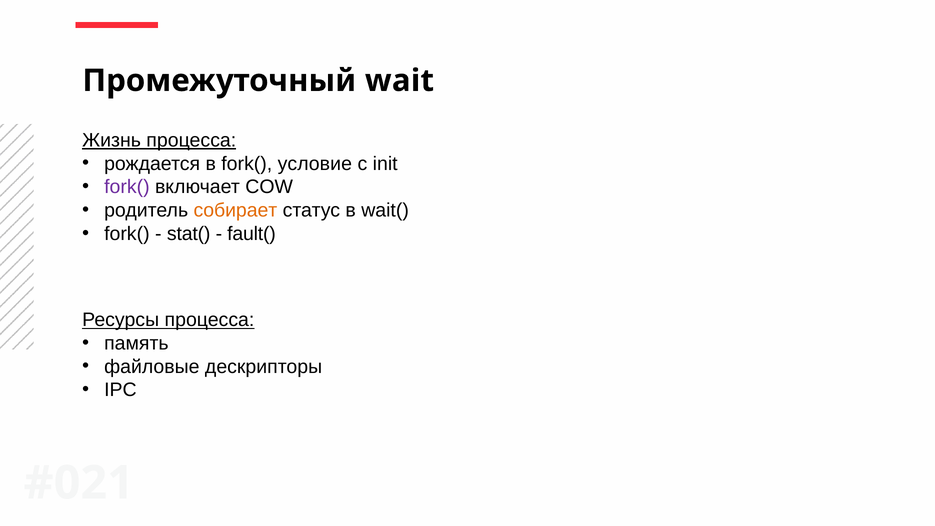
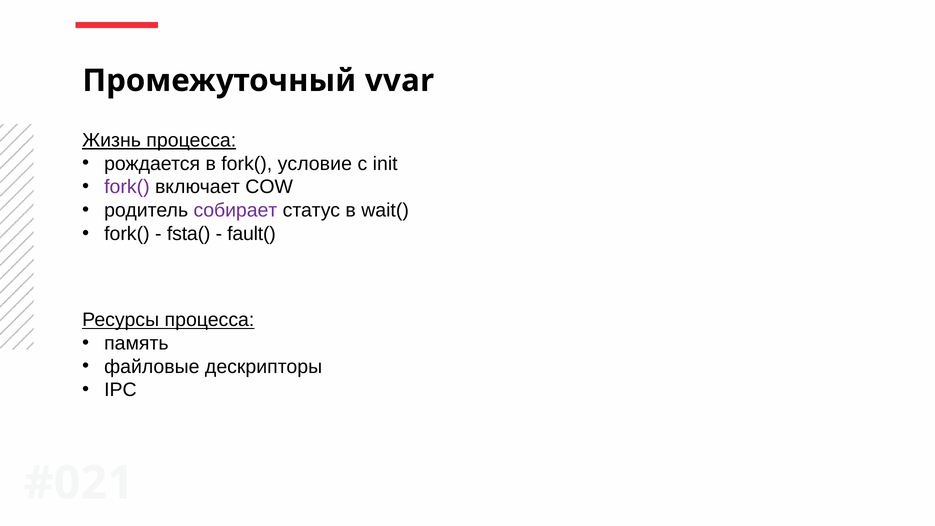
wait: wait -> vvar (399, 81)
собирает colour: orange -> purple (235, 210)
stat(: stat( -> fsta( (189, 234)
